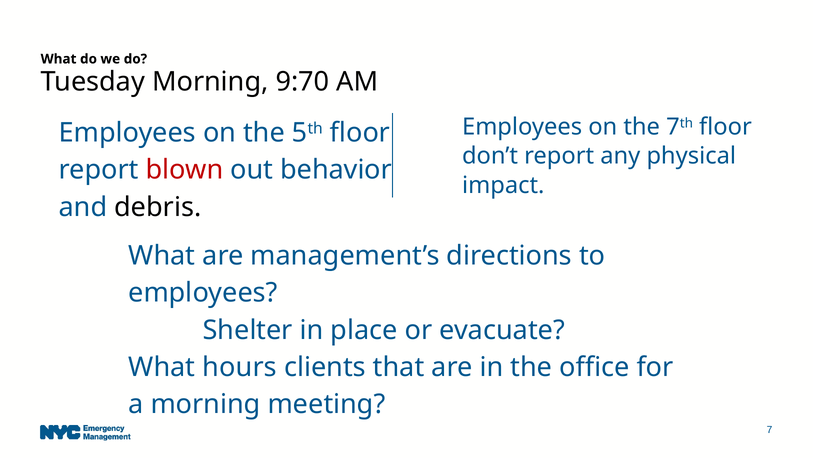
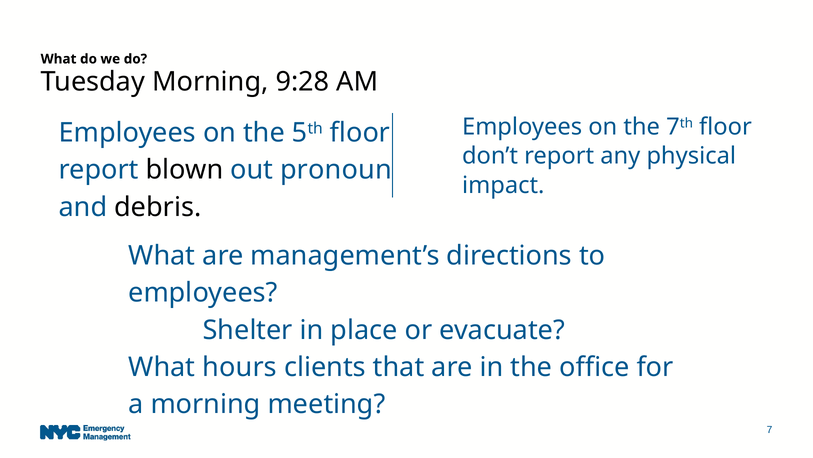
9:70: 9:70 -> 9:28 (302, 82)
blown colour: red -> black (185, 170)
behavior: behavior -> pronoun (336, 170)
